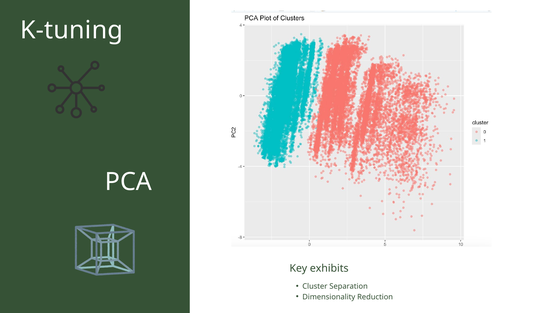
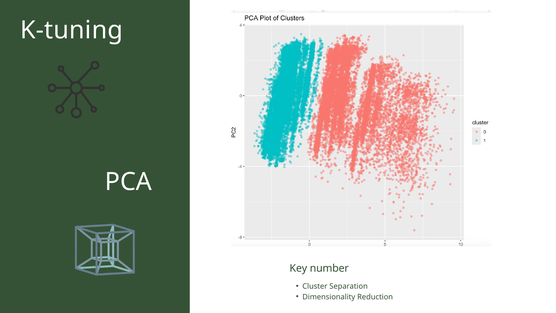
exhibits: exhibits -> number (329, 268)
